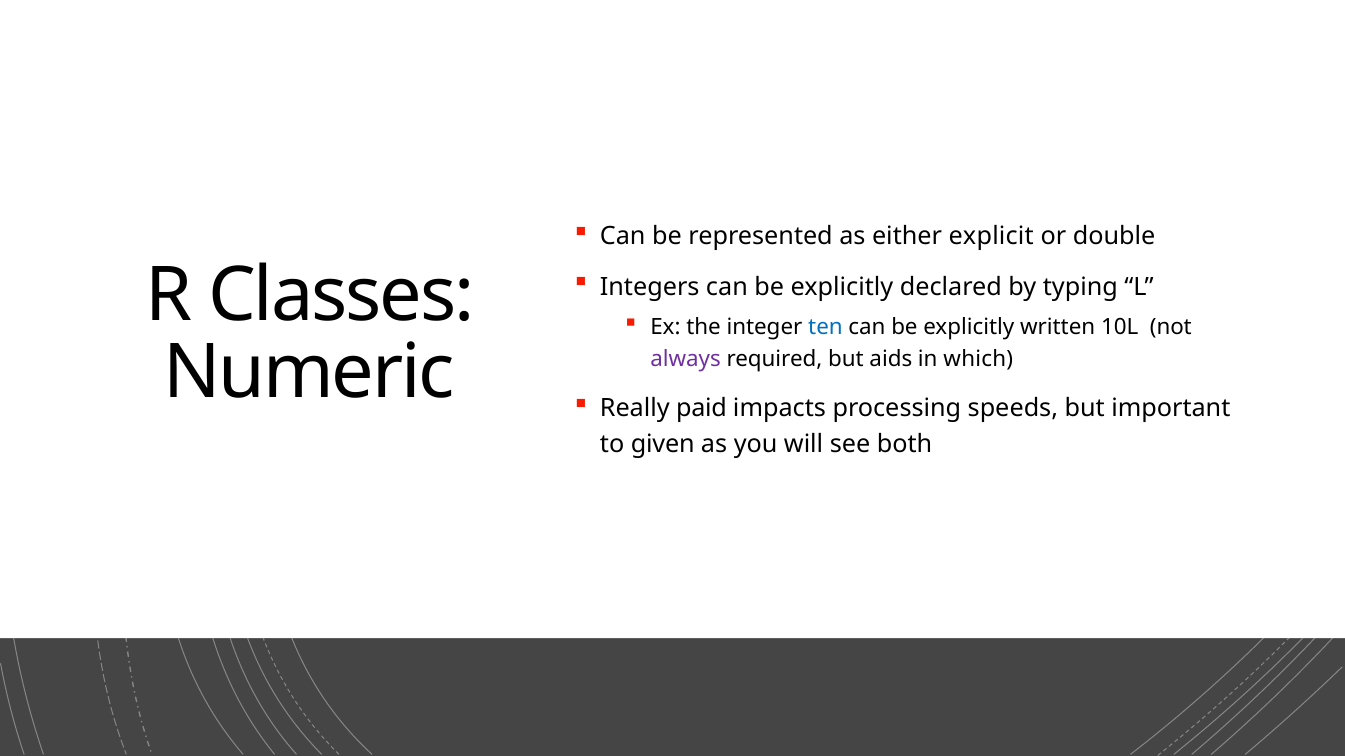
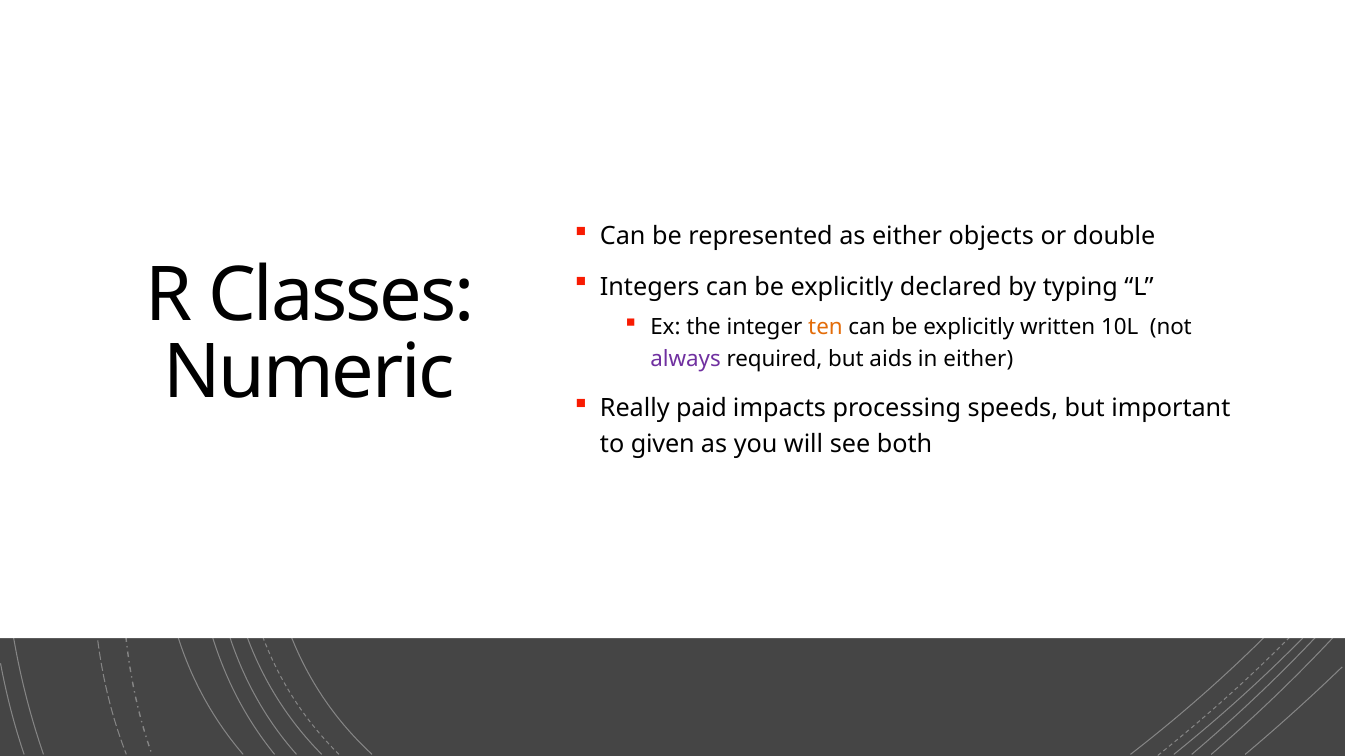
explicit: explicit -> objects (991, 237)
ten colour: blue -> orange (825, 328)
in which: which -> either (978, 360)
